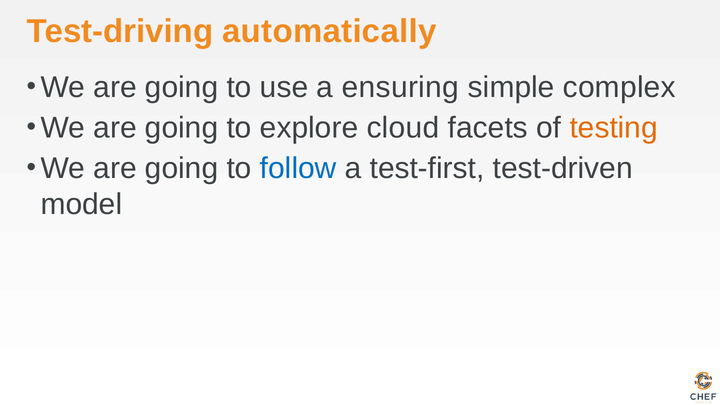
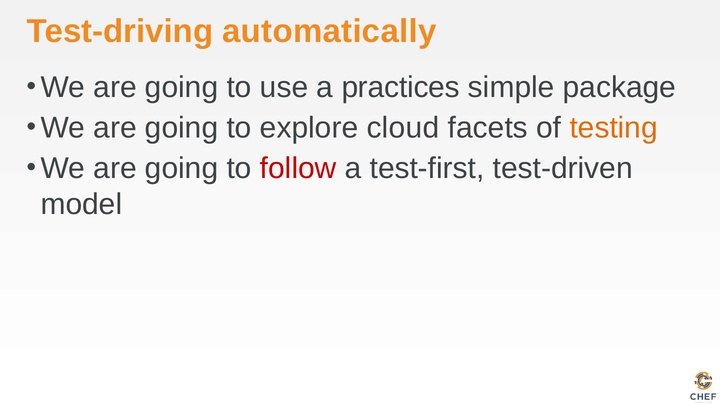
ensuring: ensuring -> practices (401, 88)
complex: complex -> package (619, 88)
follow colour: blue -> red (298, 169)
